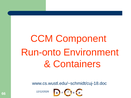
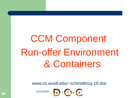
Run-onto: Run-onto -> Run-offer (41, 52)
